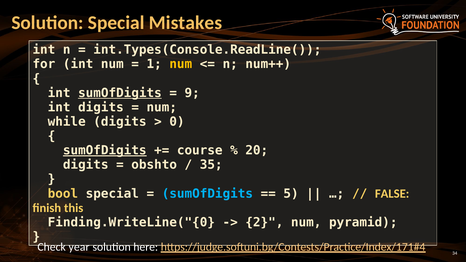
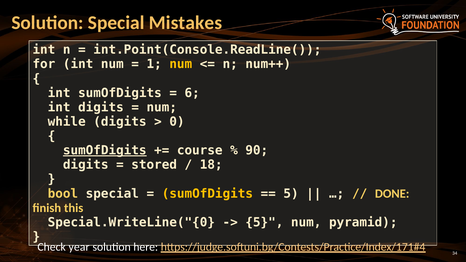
int.Types(Console.ReadLine(: int.Types(Console.ReadLine( -> int.Point(Console.ReadLine( (207, 50)
sumOfDigits underline: present -> none (120, 93)
9: 9 -> 6 (192, 93)
20: 20 -> 90 (257, 151)
obshto: obshto -> stored (154, 165)
35: 35 -> 18 (211, 165)
sumOfDigits colour: light blue -> yellow (207, 194)
FALSE: FALSE -> DONE (392, 194)
Finding.WriteLine("{0: Finding.WriteLine("{0 -> Special.WriteLine("{0 (131, 222)
2: 2 -> 5 (264, 222)
